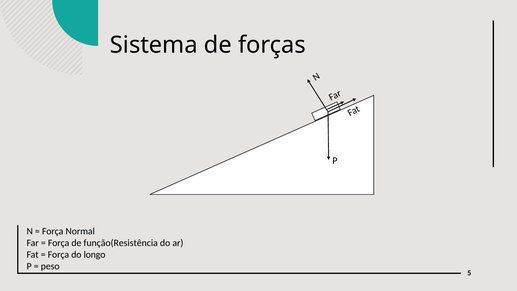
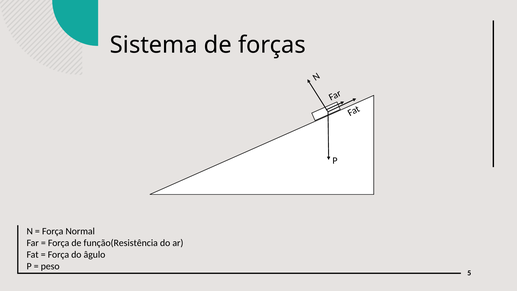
longo: longo -> âgulo (94, 255)
